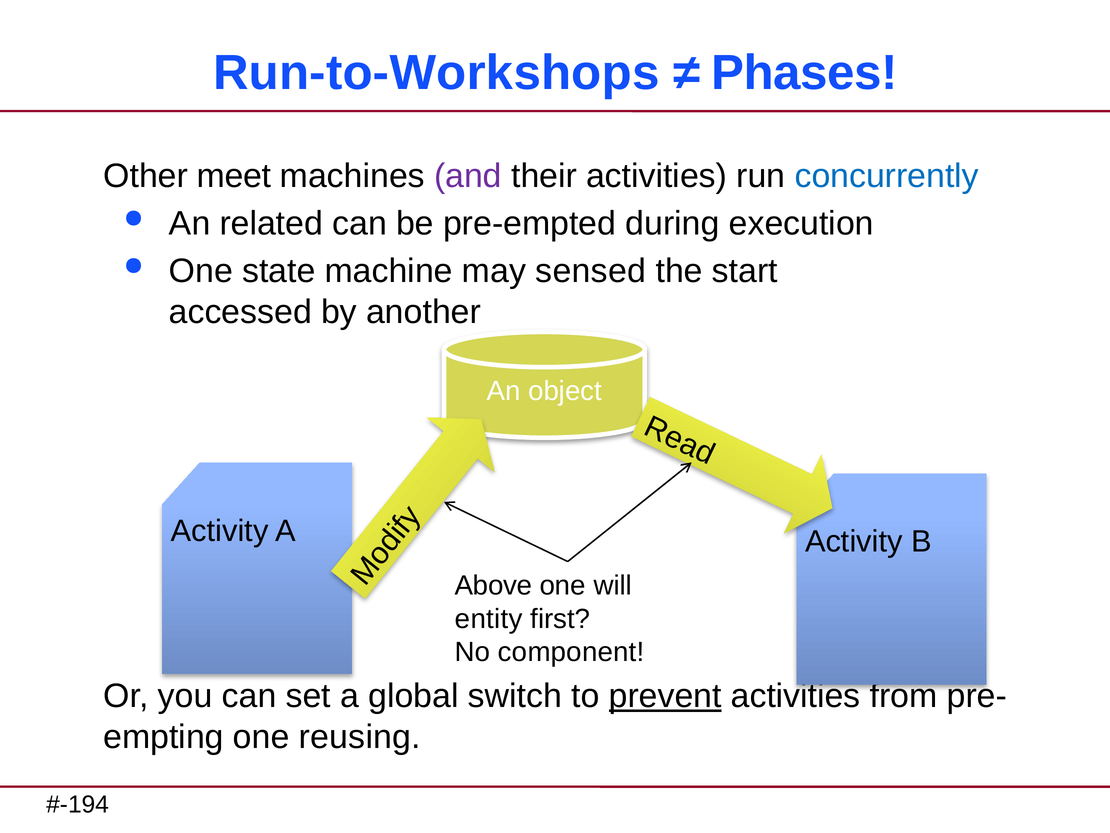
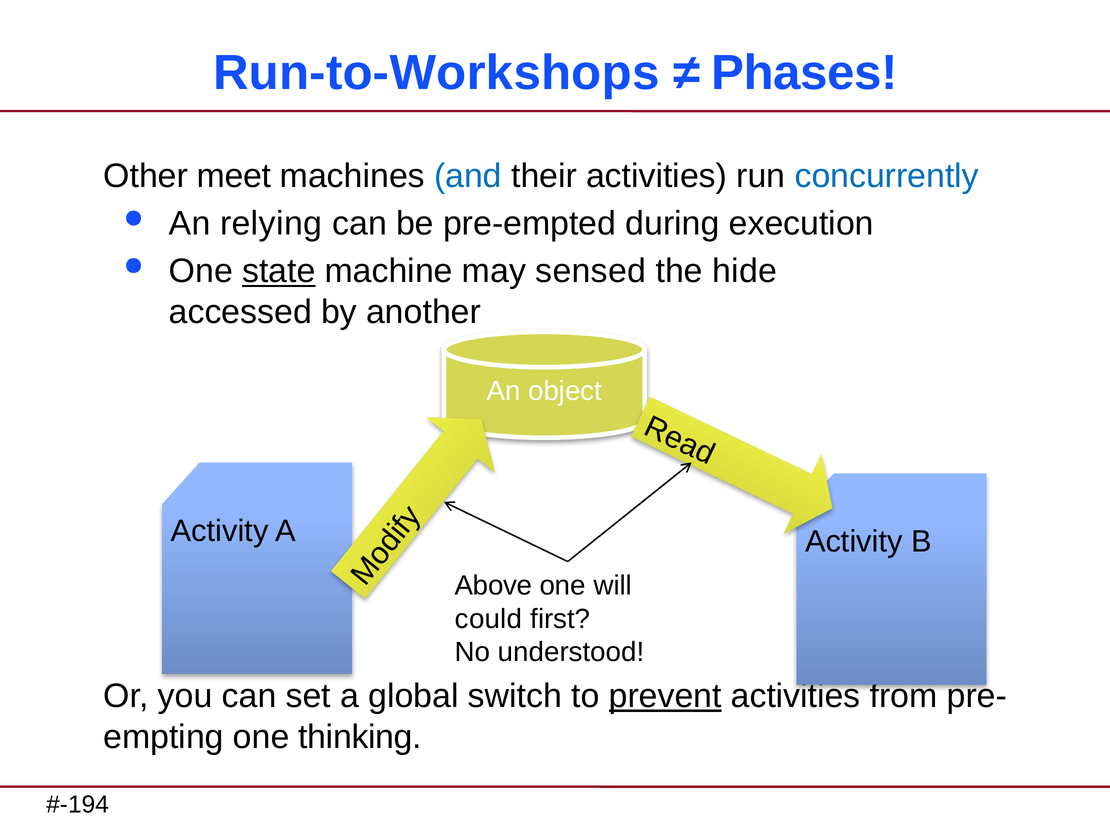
and colour: purple -> blue (468, 176)
related: related -> relying (271, 224)
state underline: none -> present (279, 271)
start: start -> hide (745, 271)
entity: entity -> could (489, 619)
component: component -> understood (571, 652)
reusing: reusing -> thinking (360, 736)
